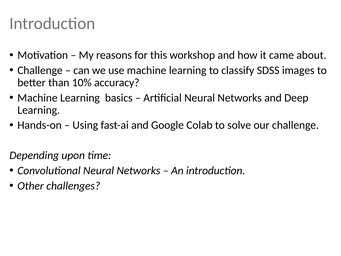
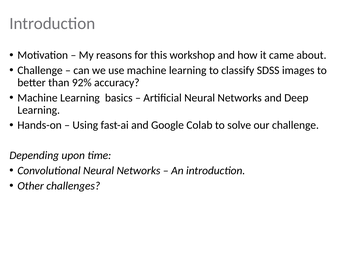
10%: 10% -> 92% (82, 83)
